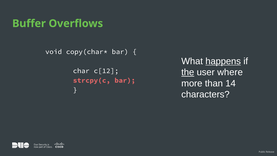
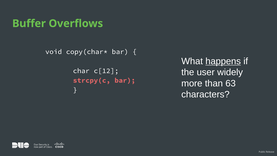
the underline: present -> none (188, 72)
where: where -> widely (230, 72)
14: 14 -> 63 (231, 83)
